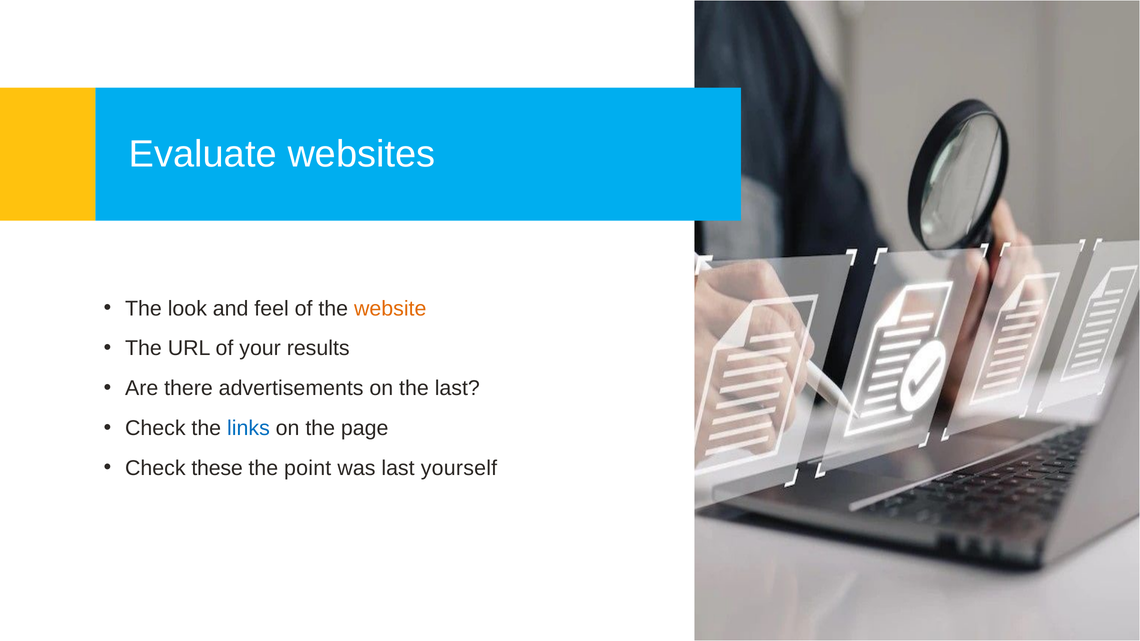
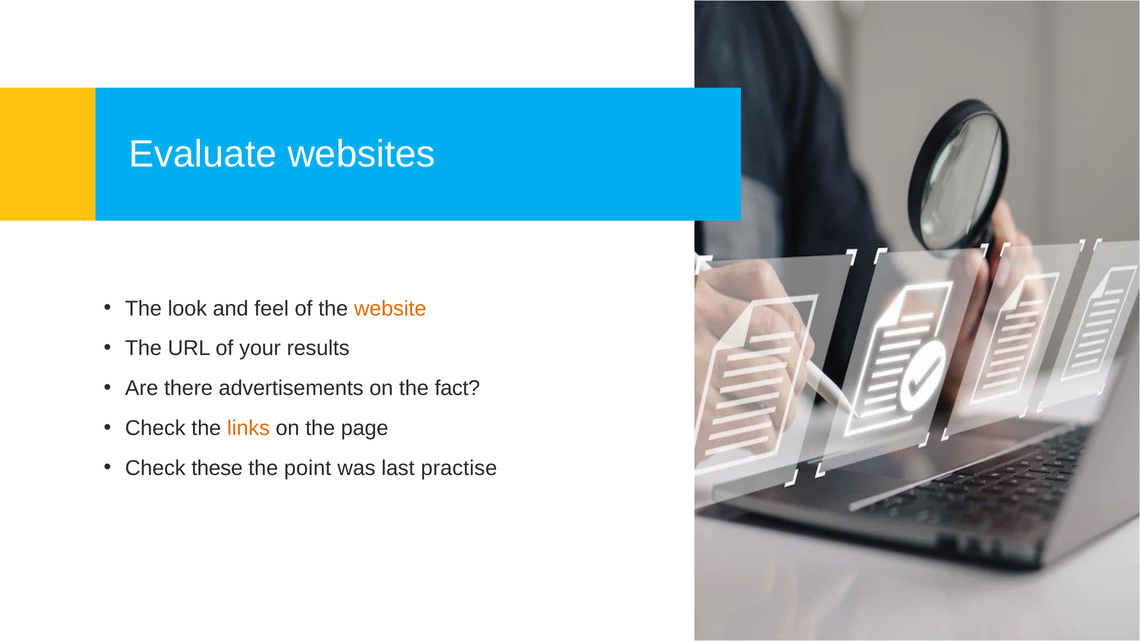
the last: last -> fact (457, 388)
links colour: blue -> orange (248, 428)
yourself: yourself -> practise (459, 468)
